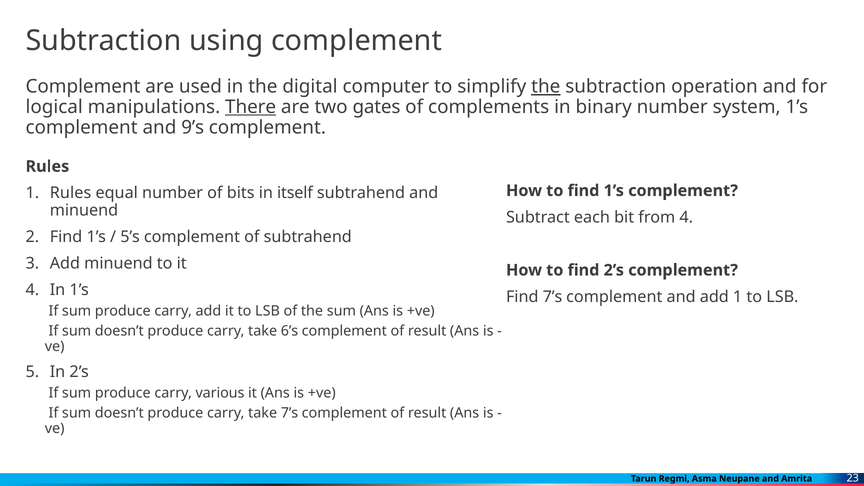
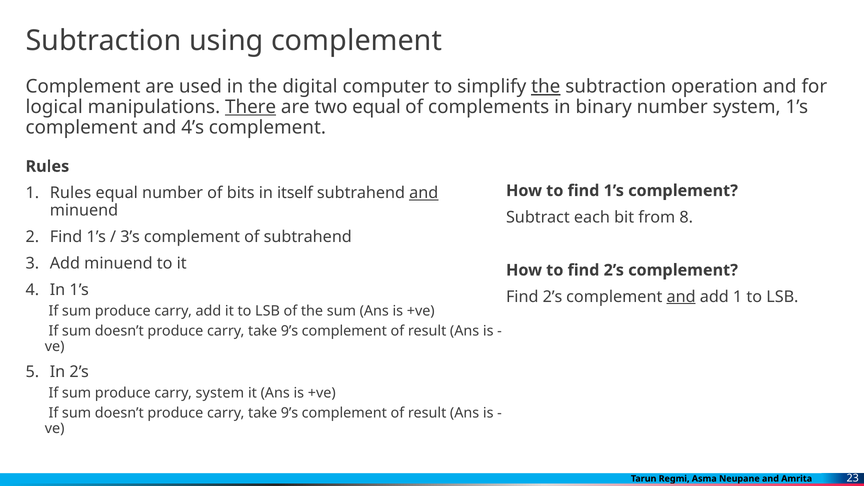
two gates: gates -> equal (377, 107)
9’s: 9’s -> 4’s (193, 127)
and underline: none -> present (424, 193)
from 4: 4 -> 8 (686, 217)
5’s: 5’s -> 3’s (130, 237)
7’s: 7’s -> 2’s (552, 297)
and underline: none -> present (681, 297)
6’s: 6’s -> 9’s (290, 331)
carry various: various -> system (220, 393)
7’s: 7’s -> 9’s (290, 413)
